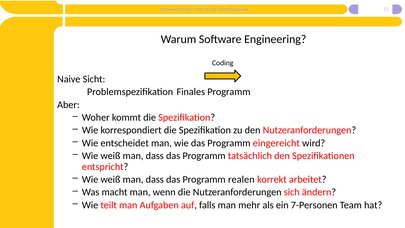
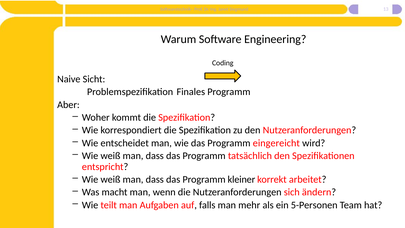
realen: realen -> kleiner (241, 179)
7-Personen: 7-Personen -> 5-Personen (314, 205)
